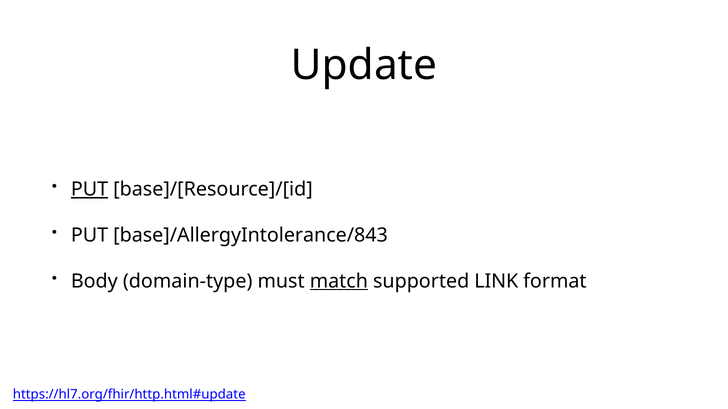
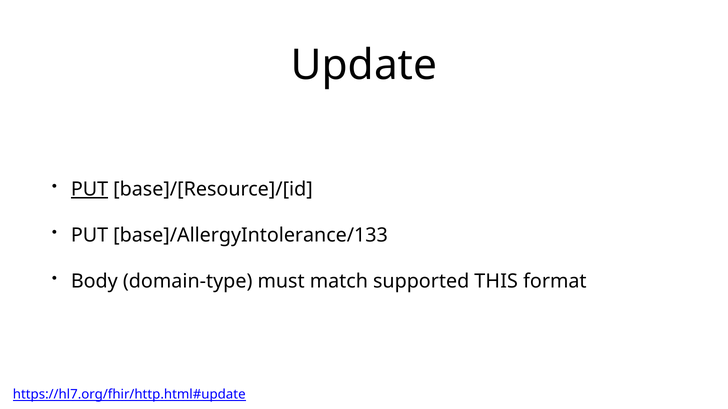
base]/AllergyIntolerance/843: base]/AllergyIntolerance/843 -> base]/AllergyIntolerance/133 (251, 236)
match underline: present -> none (339, 282)
LINK: LINK -> THIS (496, 282)
